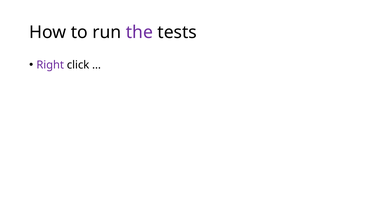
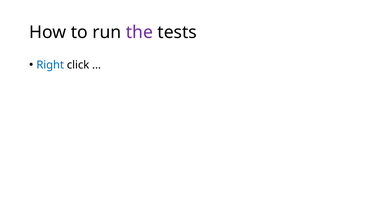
Right colour: purple -> blue (50, 65)
